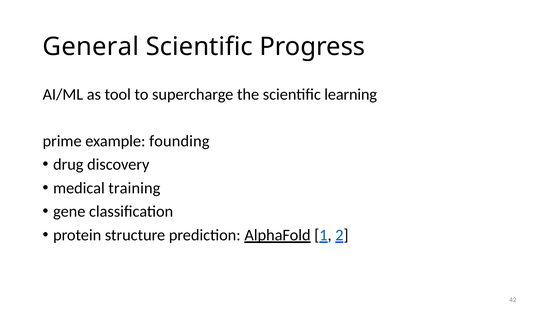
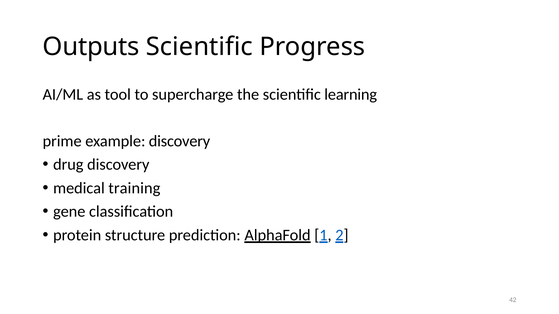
General: General -> Outputs (91, 47)
example founding: founding -> discovery (180, 141)
